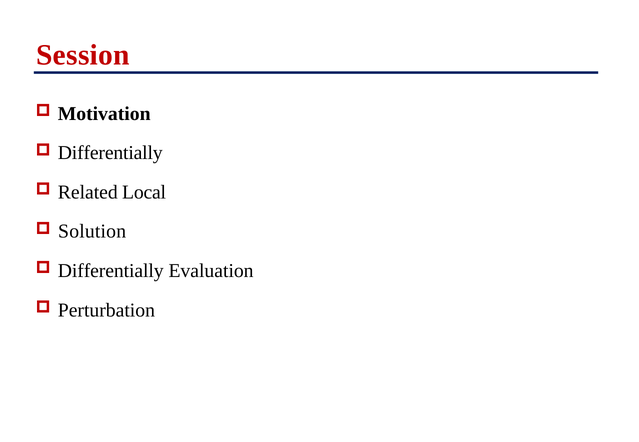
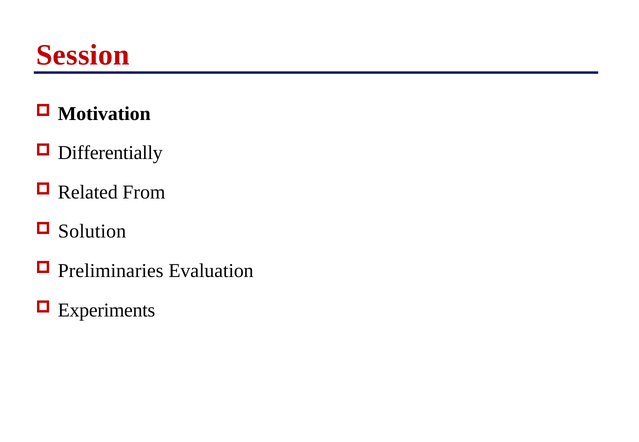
Local: Local -> From (144, 192)
Differentially: Differentially -> Preliminaries (111, 271)
Perturbation: Perturbation -> Experiments (107, 310)
